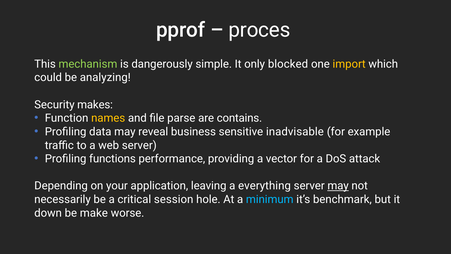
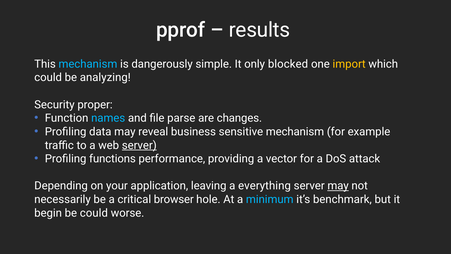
proces: proces -> results (259, 30)
mechanism colour: light green -> light blue (88, 64)
makes: makes -> proper (95, 105)
names colour: yellow -> light blue (108, 118)
contains: contains -> changes (239, 118)
sensitive inadvisable: inadvisable -> mechanism (295, 132)
server underline: none -> present (139, 145)
session: session -> browser (174, 199)
down: down -> begin (48, 213)
be make: make -> could (94, 213)
